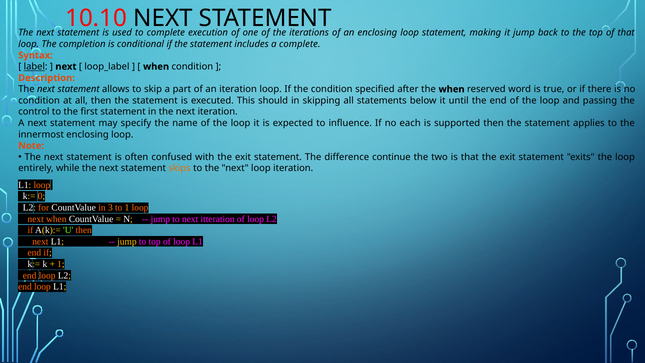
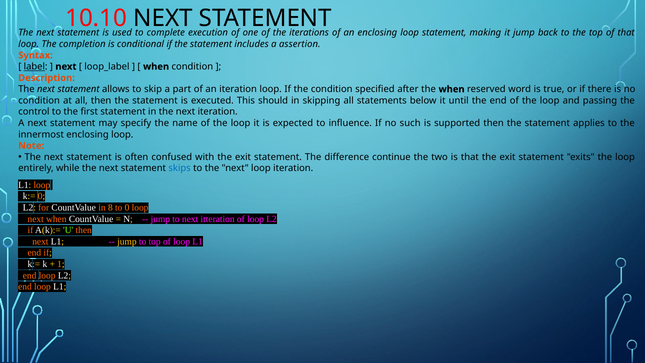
a complete: complete -> assertion (300, 44)
each: each -> such (410, 123)
skips colour: orange -> blue (180, 168)
3: 3 -> 8 (110, 208)
to 1: 1 -> 0 (127, 208)
